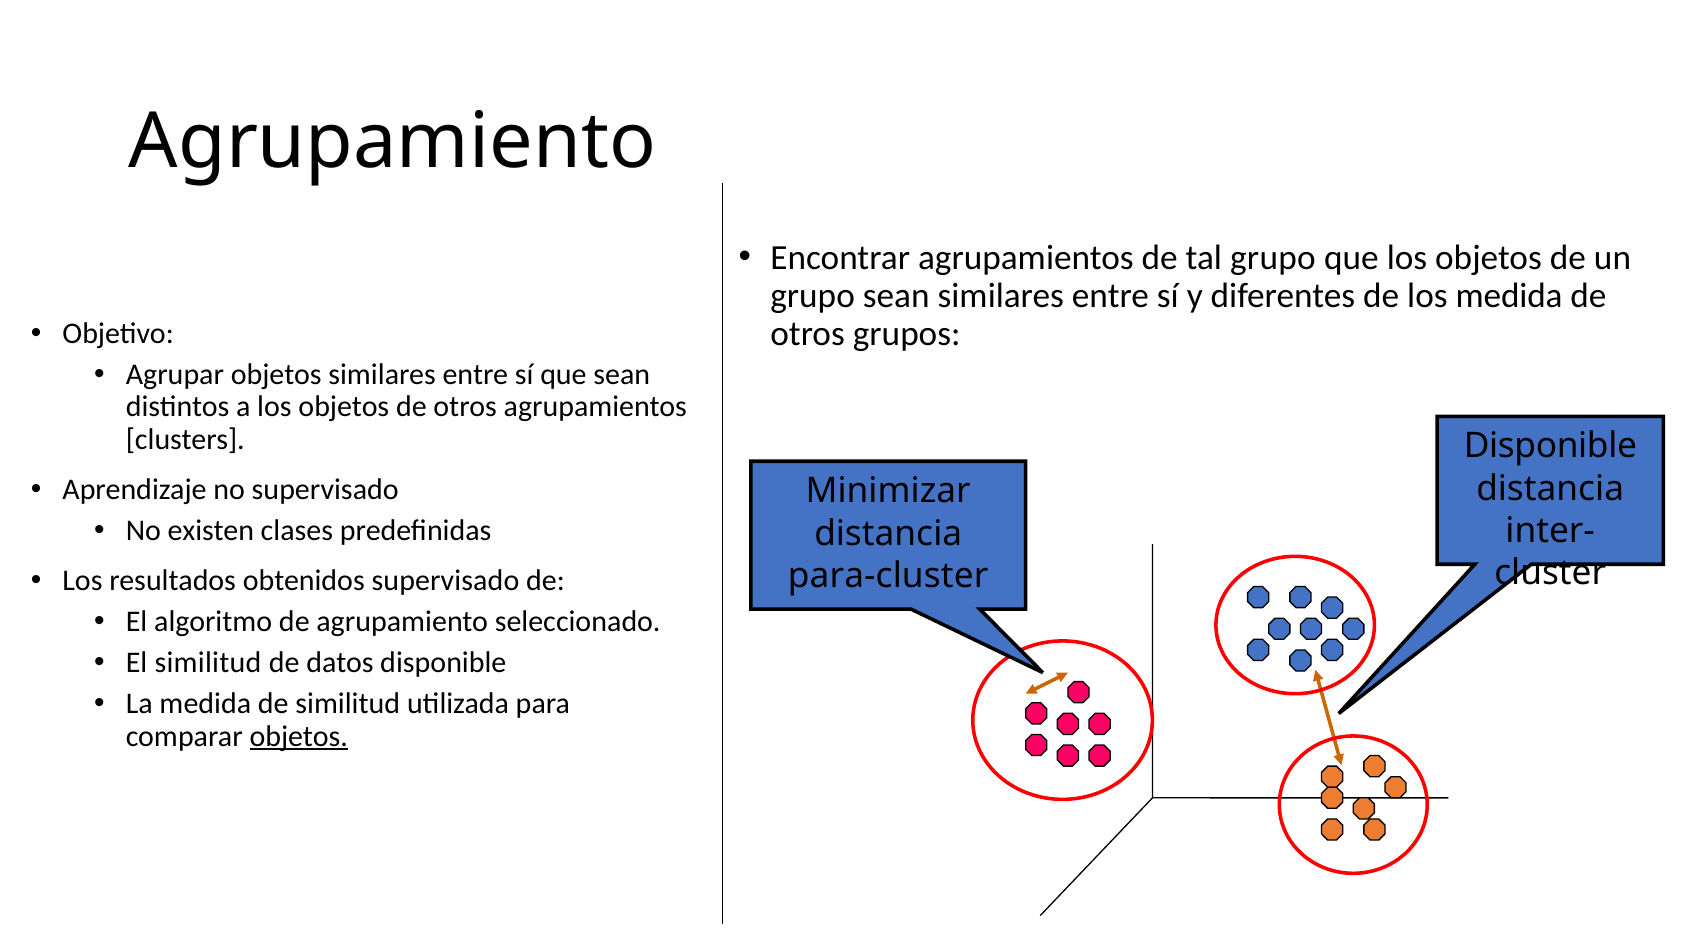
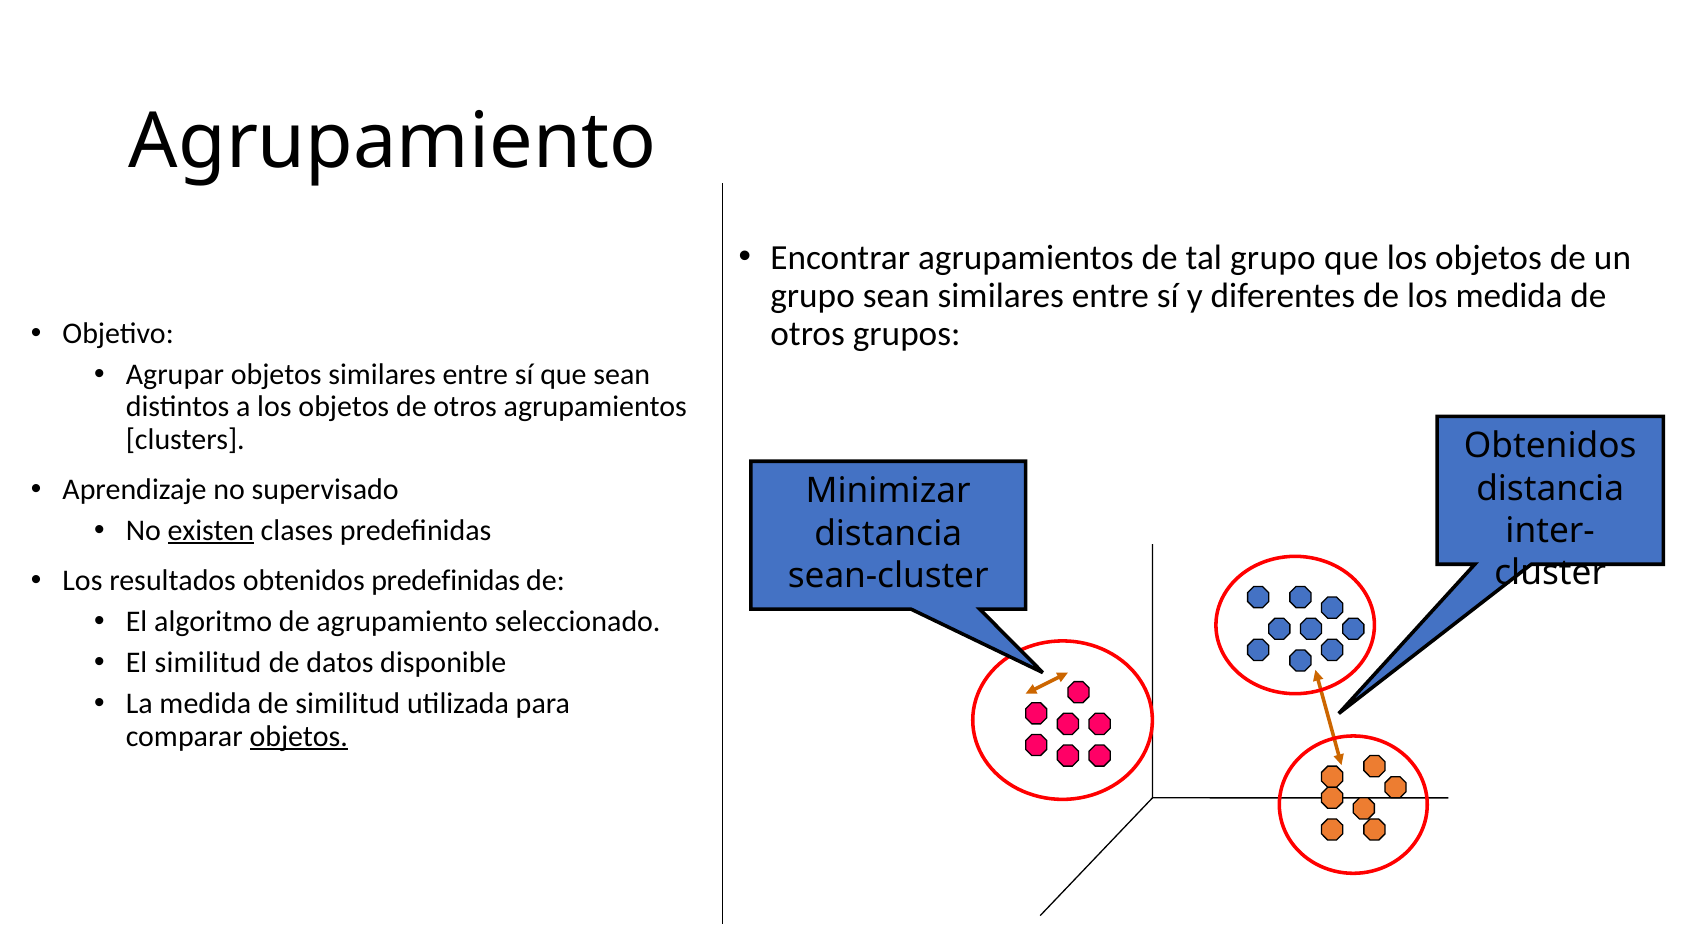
Disponible: Disponible -> Obtenidos (1550, 446)
existen underline: none -> present (211, 531)
obtenidos supervisado: supervisado -> predefinidas (446, 581)
para-cluster: para-cluster -> sean-cluster (888, 576)
